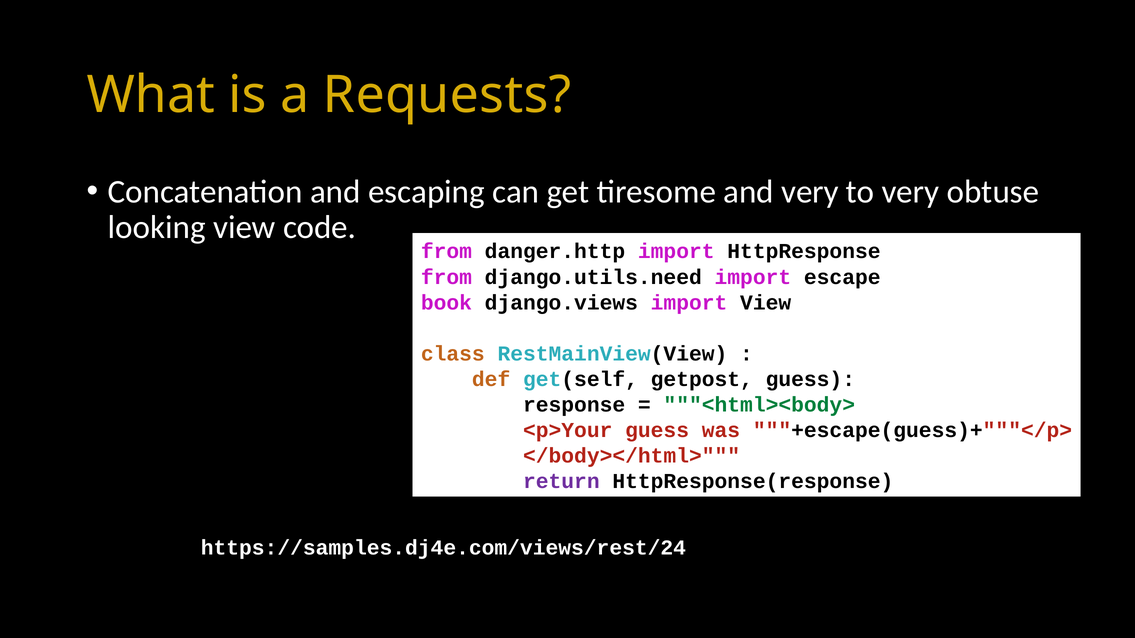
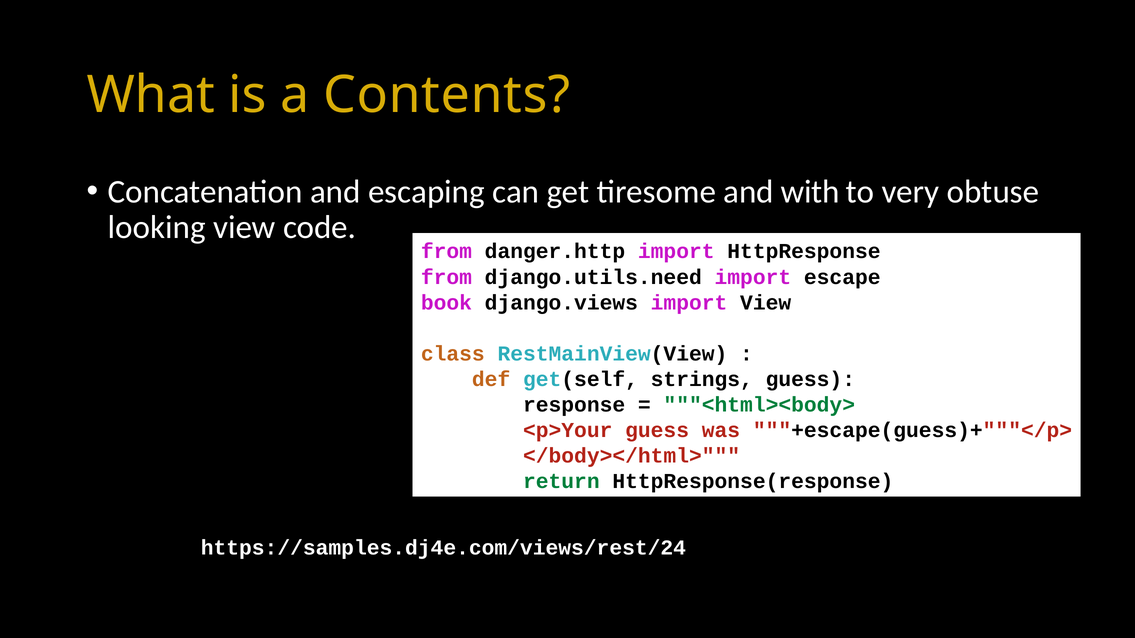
Requests: Requests -> Contents (447, 95)
and very: very -> with (810, 192)
getpost: getpost -> strings (702, 379)
return colour: purple -> green (561, 481)
